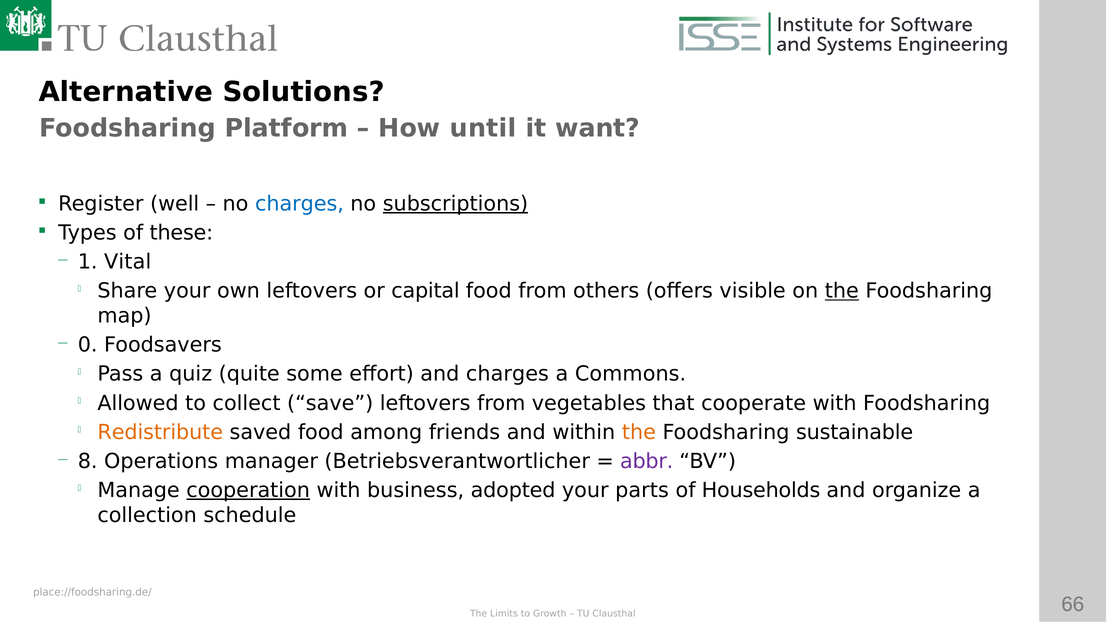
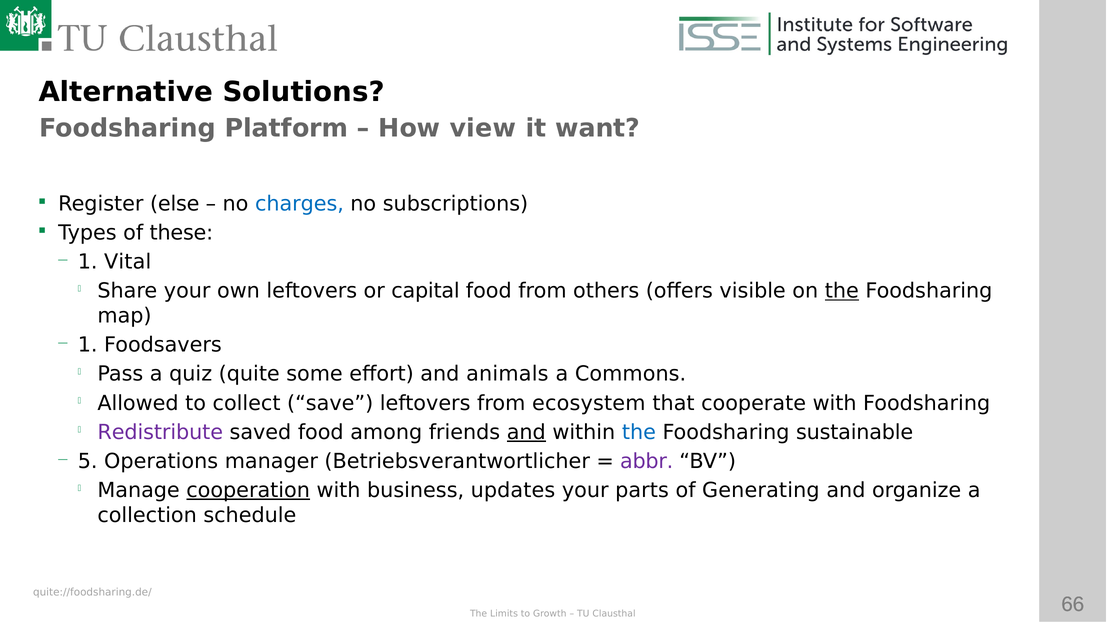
until: until -> view (483, 128)
well: well -> else (175, 204)
subscriptions underline: present -> none (456, 204)
0: 0 -> 1 (88, 345)
and charges: charges -> animals (507, 374)
vegetables: vegetables -> ecosystem (589, 403)
Redistribute colour: orange -> purple (160, 432)
and underline: none -> present (526, 432)
the colour: orange -> blue (639, 432)
8: 8 -> 5 (88, 461)
adopted: adopted -> updates (513, 490)
Households: Households -> Generating (761, 490)
place://foodsharing.de/: place://foodsharing.de/ -> quite://foodsharing.de/ (92, 592)
